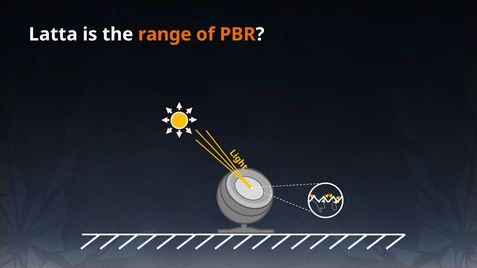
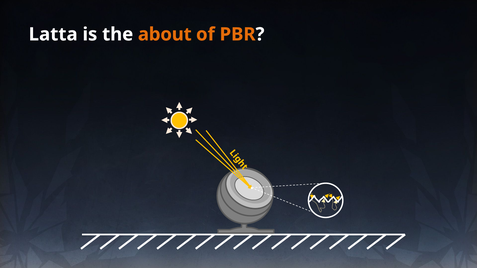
range: range -> about (165, 34)
